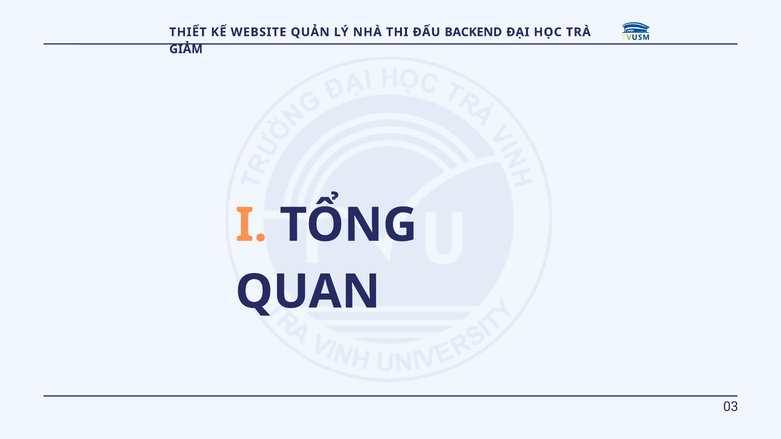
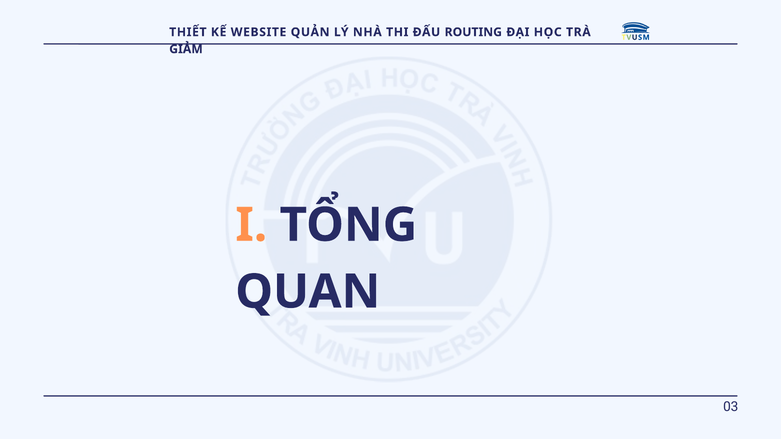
BACKEND: BACKEND -> ROUTING (473, 32)
